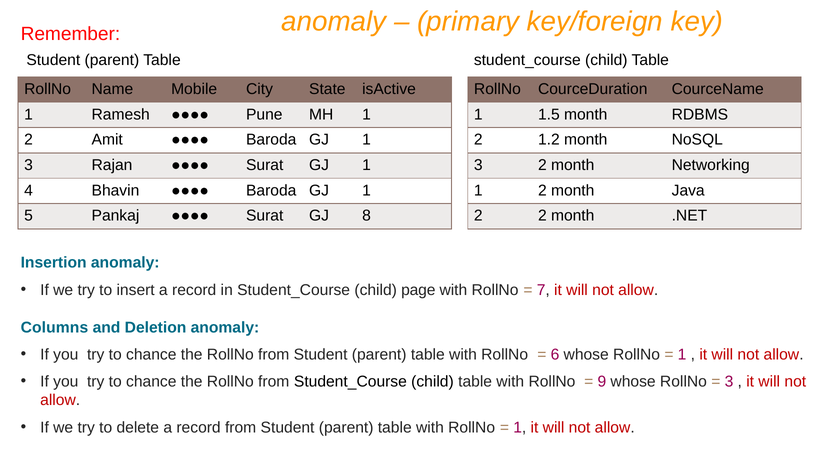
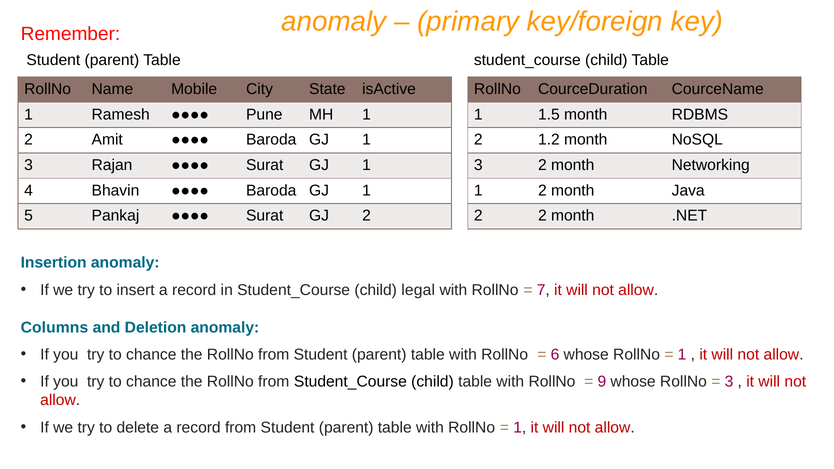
GJ 8: 8 -> 2 (366, 216)
page: page -> legal (418, 290)
